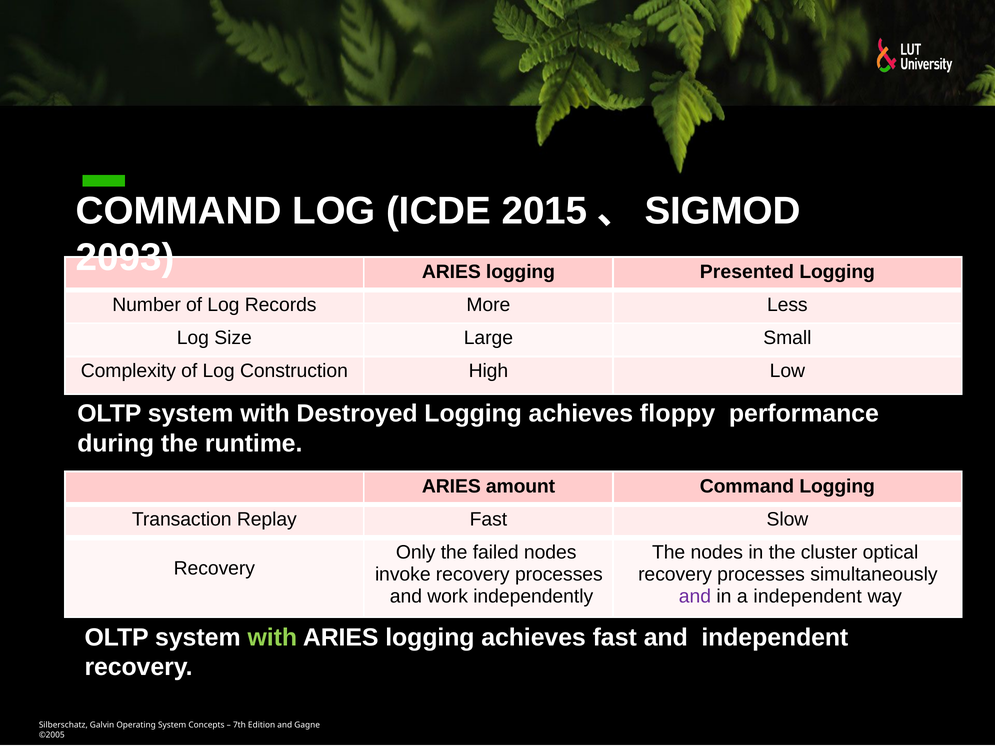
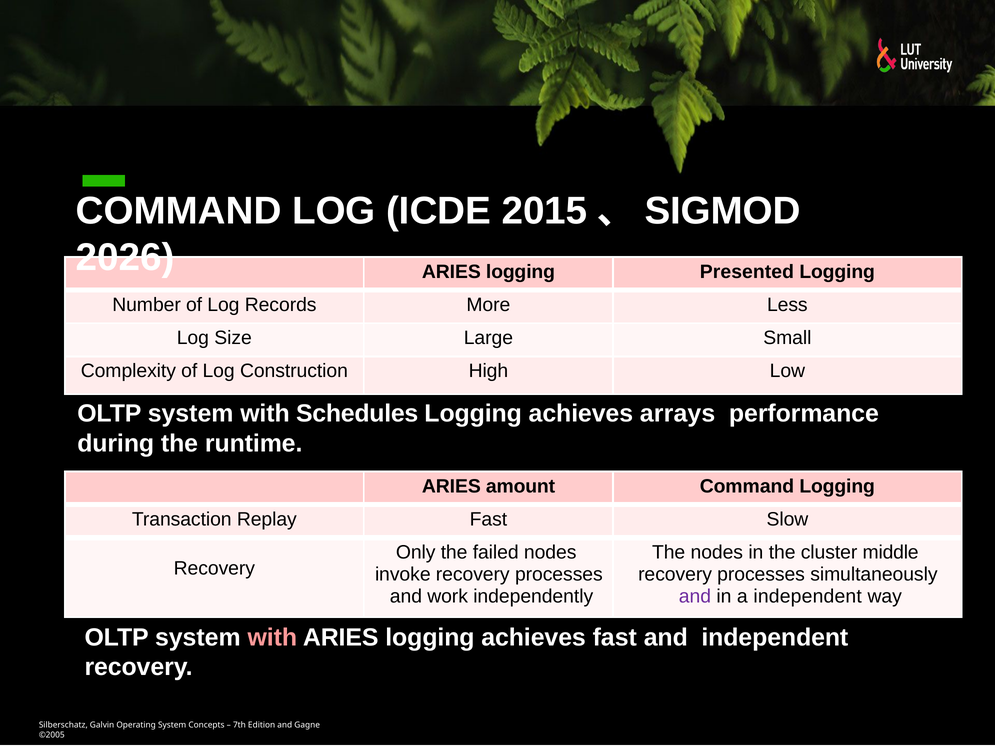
2093: 2093 -> 2026 (125, 258)
Destroyed: Destroyed -> Schedules (357, 414)
floppy: floppy -> arrays (678, 414)
optical: optical -> middle (891, 552)
with colour: light green -> pink (272, 638)
